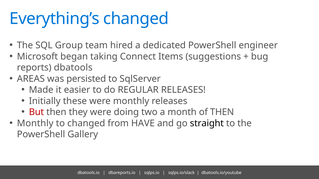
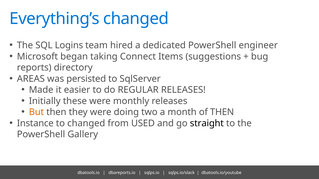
Group: Group -> Logins (69, 45)
dbatools: dbatools -> directory (73, 68)
But colour: red -> orange (36, 112)
Monthly: Monthly -> Instance (35, 123)
HAVE: HAVE -> USED (143, 123)
